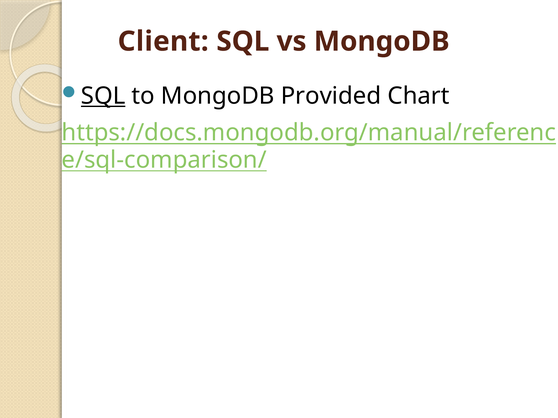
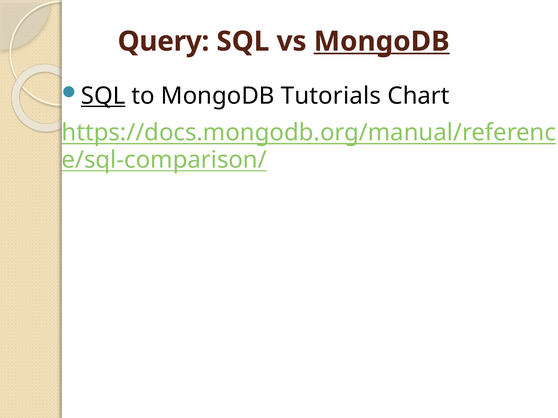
Client: Client -> Query (163, 41)
MongoDB underline: none -> present (382, 41)
Provided: Provided -> Tutorials (331, 96)
